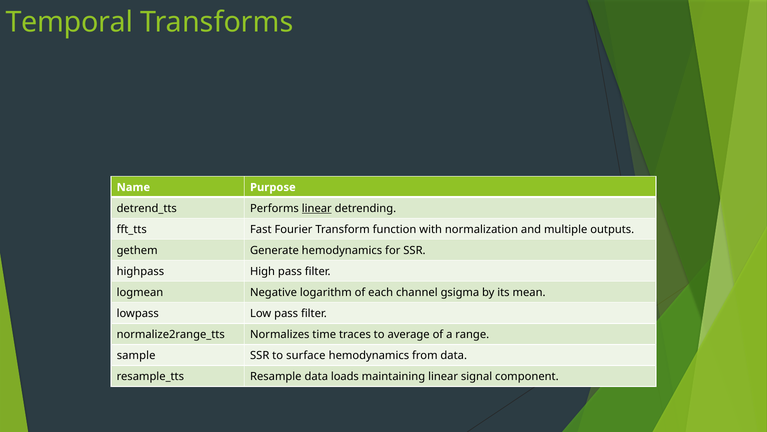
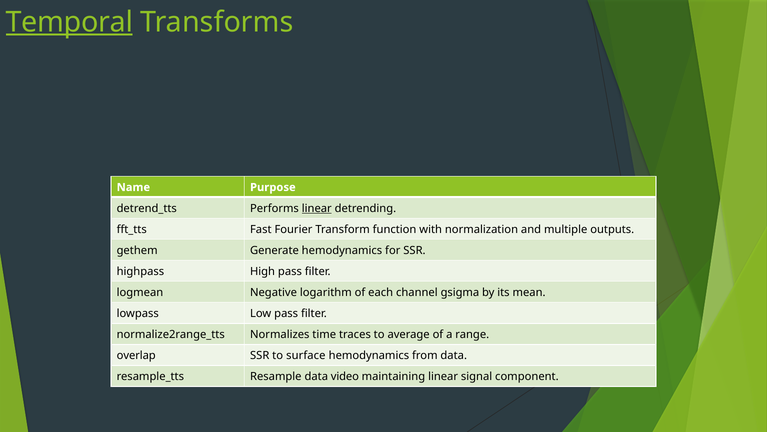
Temporal underline: none -> present (69, 22)
sample: sample -> overlap (136, 355)
loads: loads -> video (345, 376)
